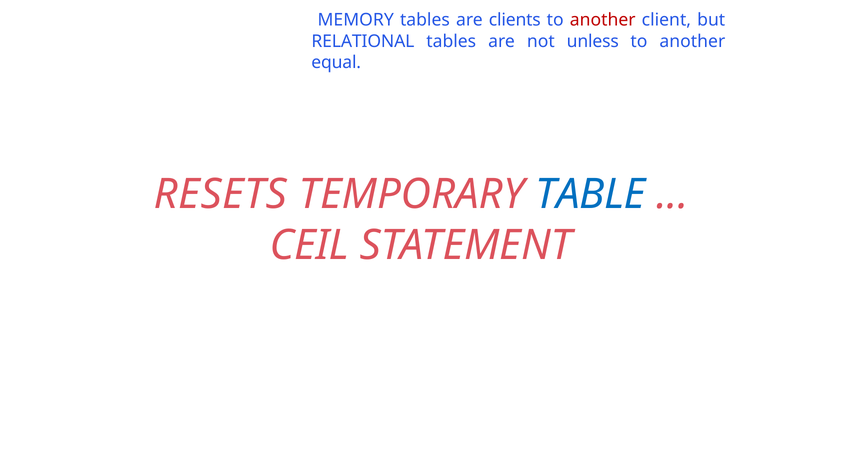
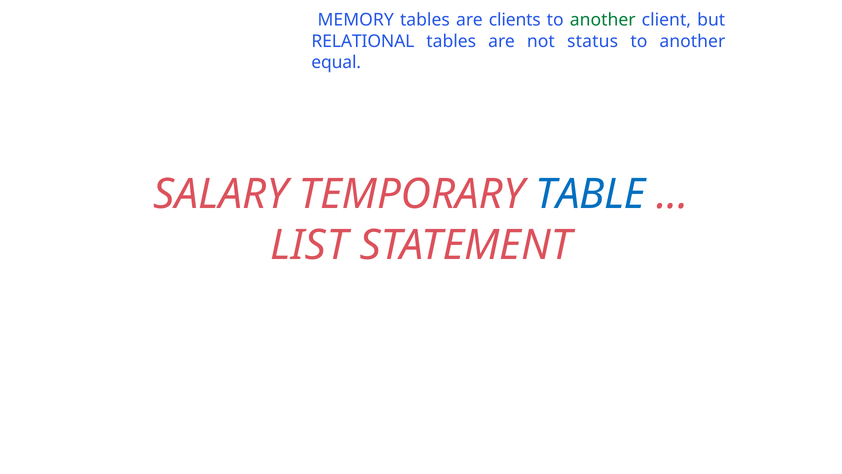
another colour: red -> green (603, 20)
unless: unless -> status (593, 41)
RESETS: RESETS -> SALARY (221, 194)
CEIL: CEIL -> LIST (309, 245)
